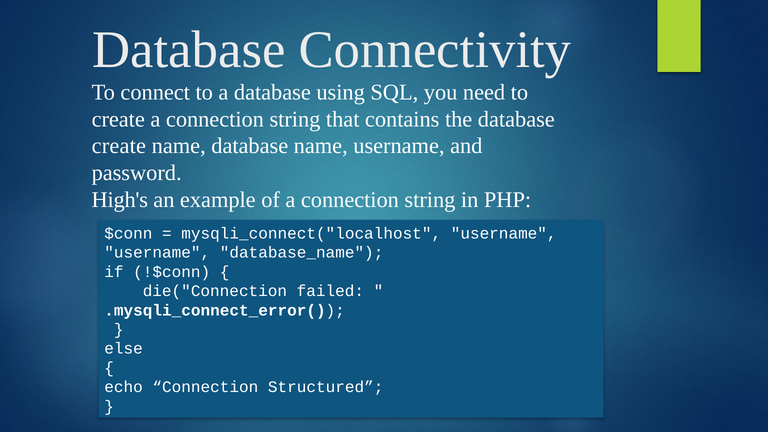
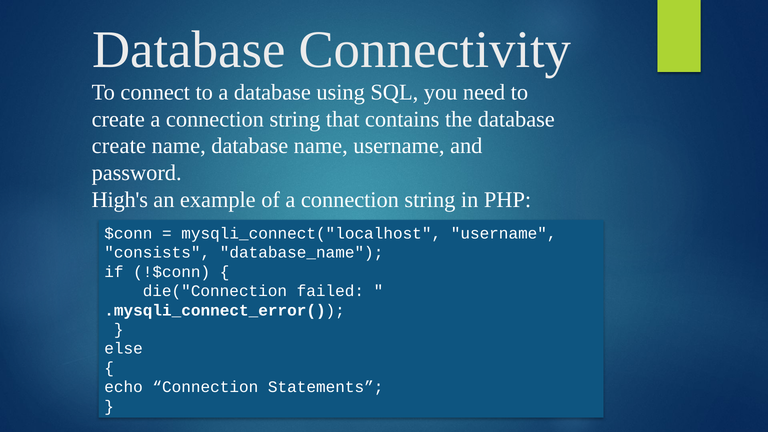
username: username -> consists (157, 253)
Structured: Structured -> Statements (326, 387)
